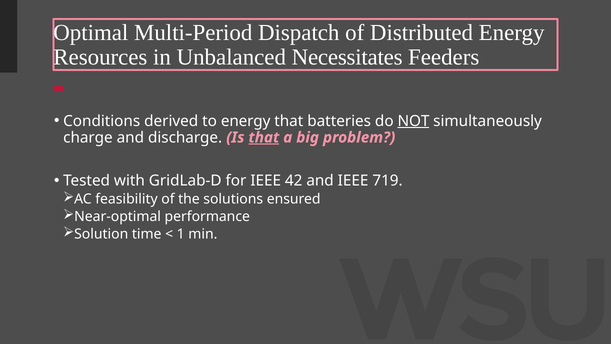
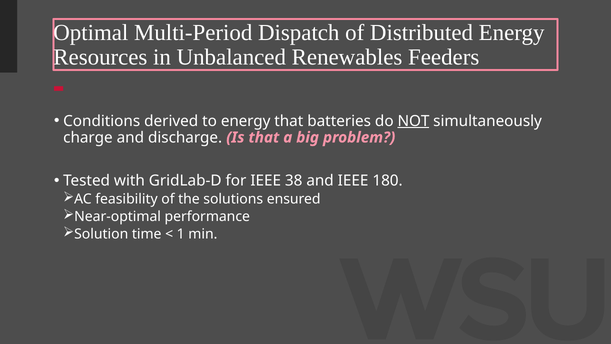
Necessitates: Necessitates -> Renewables (347, 57)
that underline: present -> none (264, 137)
42: 42 -> 38 (294, 180)
719: 719 -> 180 (388, 180)
